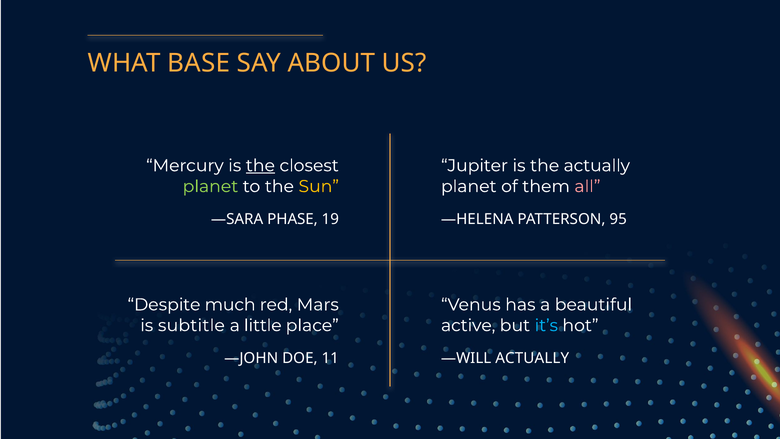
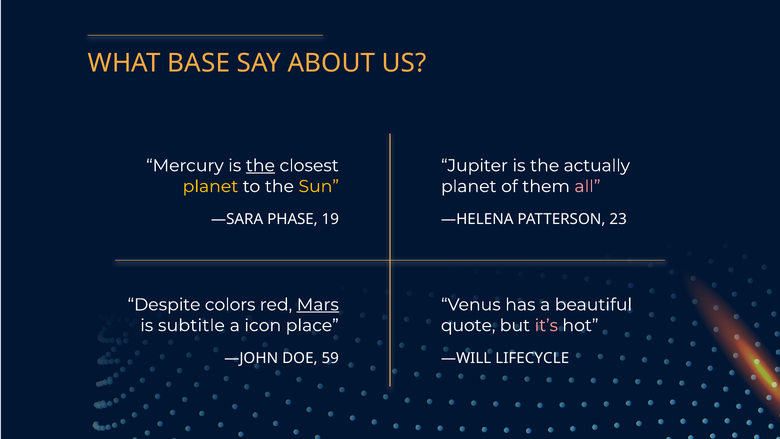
planet colour: light green -> yellow (210, 186)
95: 95 -> 23 (618, 219)
much: much -> colors (230, 305)
Mars underline: none -> present (318, 305)
little: little -> icon (263, 325)
active: active -> quote (468, 325)
it’s colour: light blue -> pink (546, 325)
11: 11 -> 59 (330, 358)
—WILL ACTUALLY: ACTUALLY -> LIFECYCLE (532, 358)
